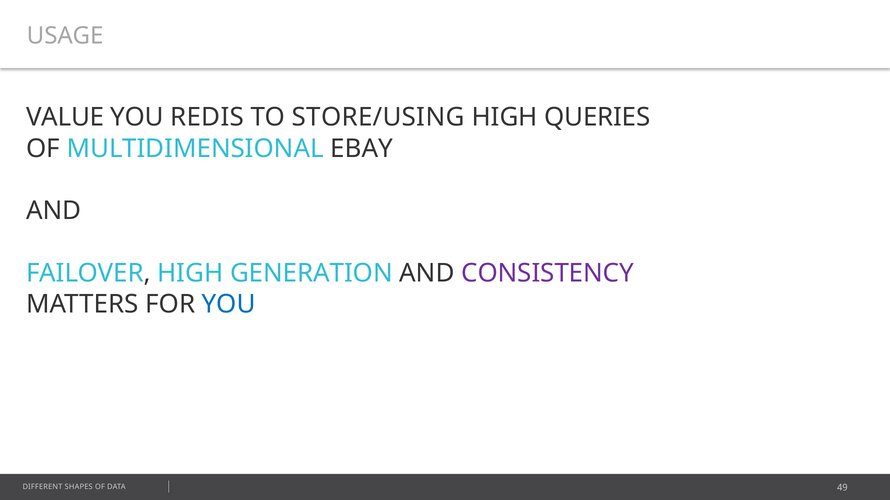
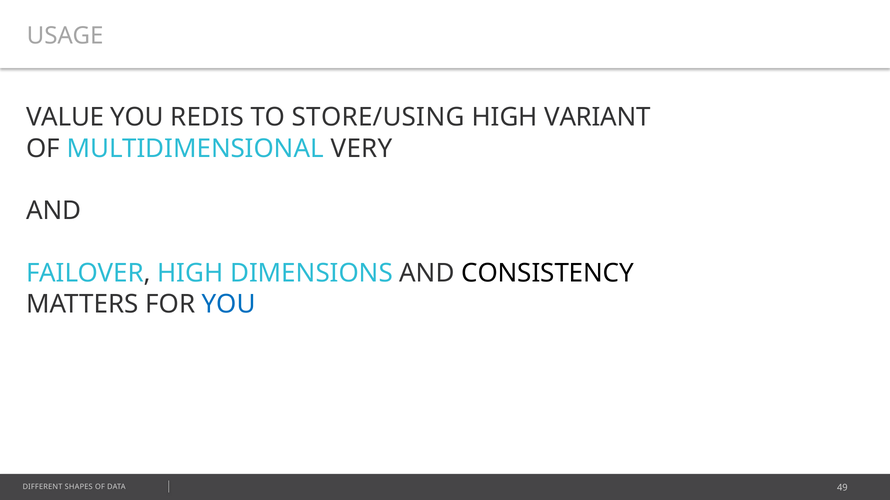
QUERIES: QUERIES -> VARIANT (597, 118)
EBAY: EBAY -> VERY (361, 149)
GENERATION: GENERATION -> DIMENSIONS (311, 273)
CONSISTENCY colour: purple -> black (548, 273)
